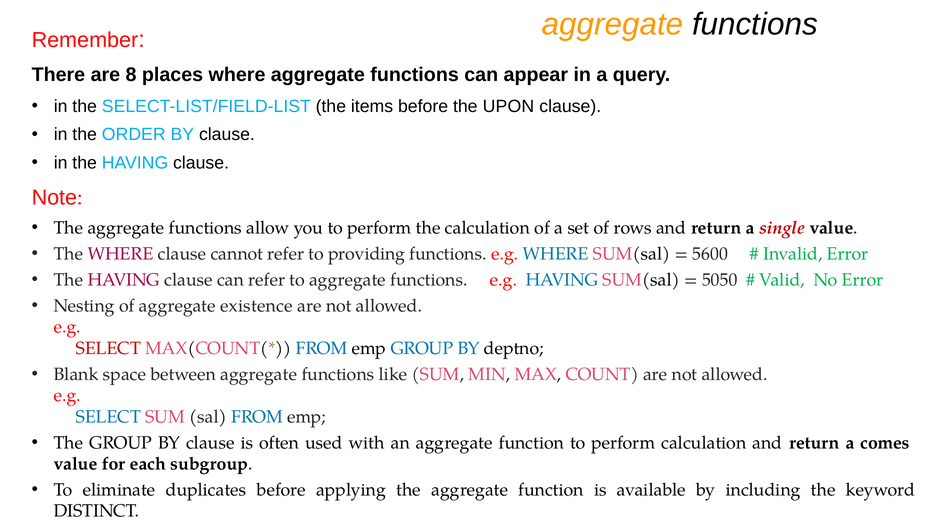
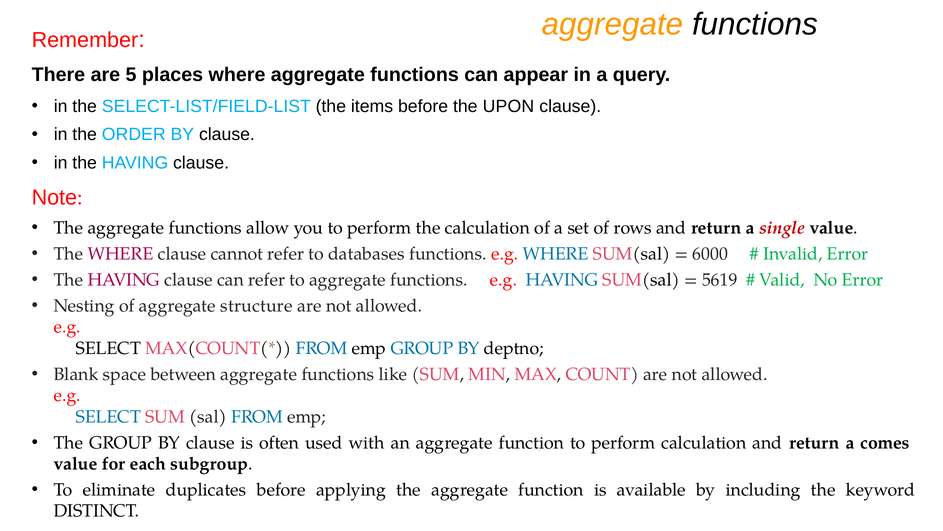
8: 8 -> 5 (131, 75)
providing: providing -> databases (366, 254)
5600: 5600 -> 6000 (710, 254)
5050: 5050 -> 5619 (720, 280)
existence: existence -> structure (257, 306)
SELECT colour: red -> black (108, 348)
